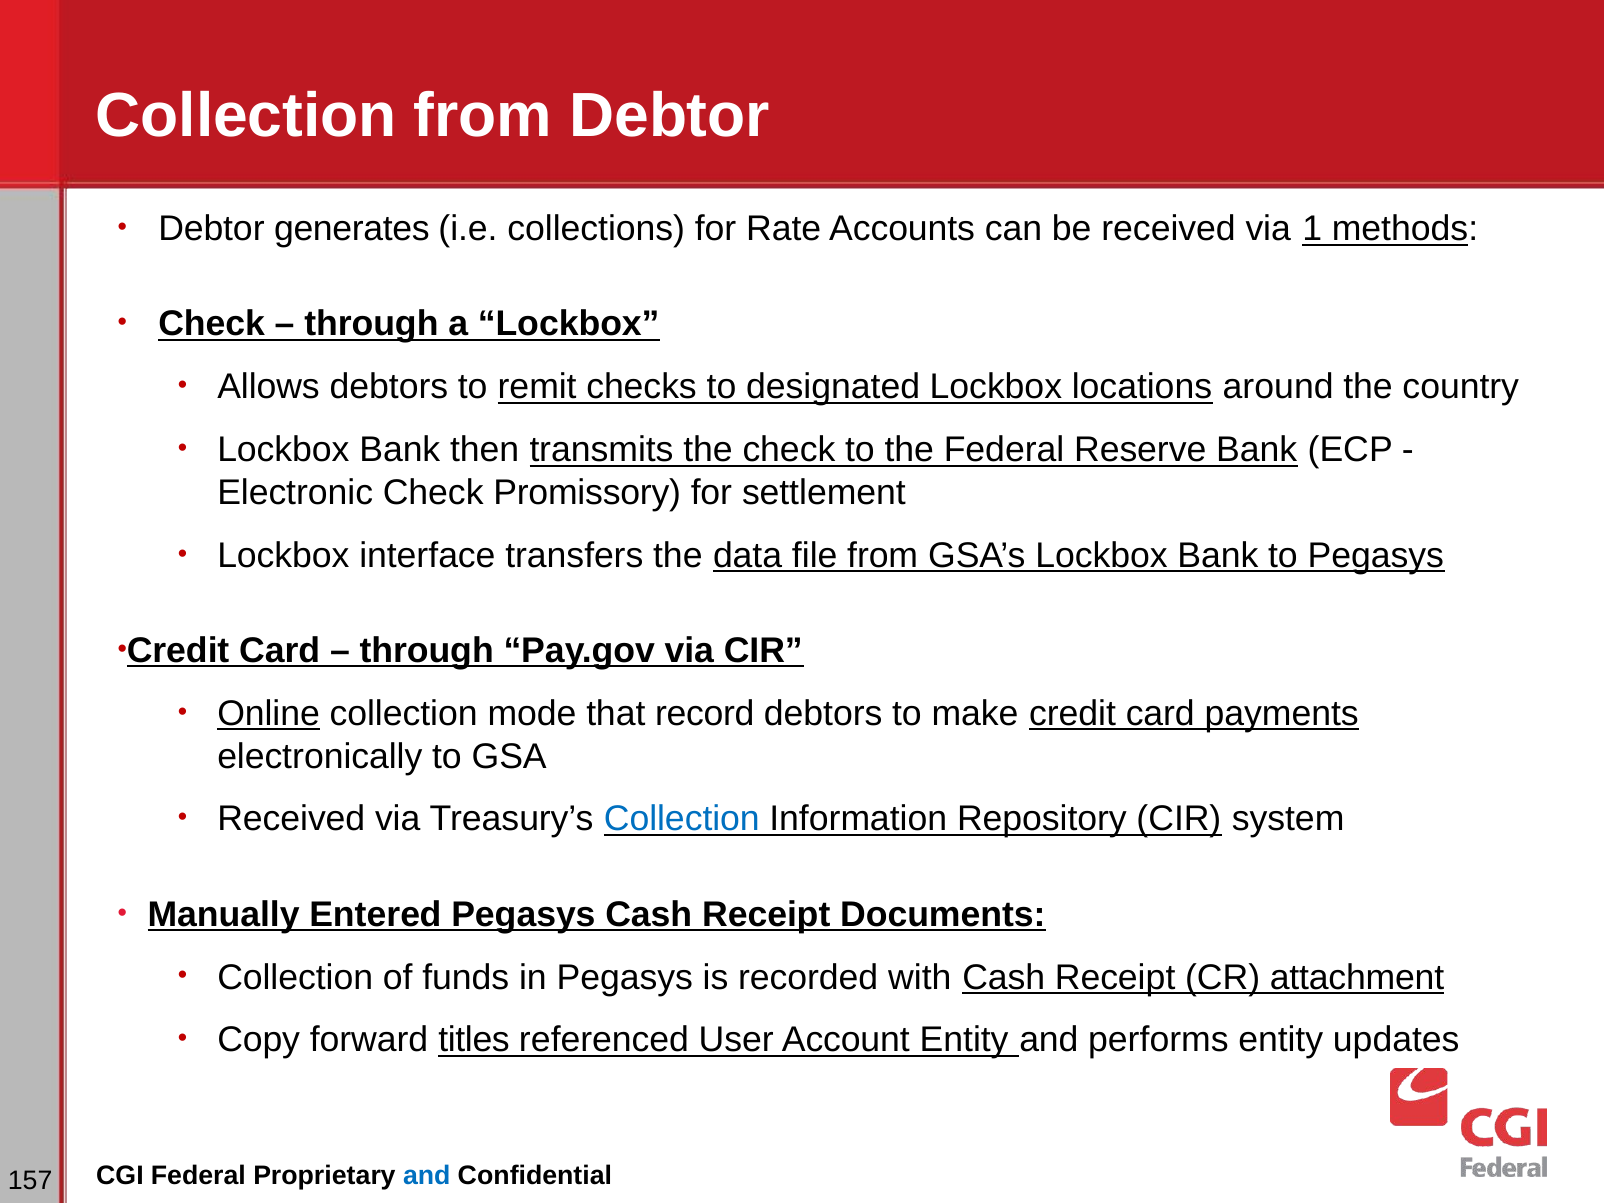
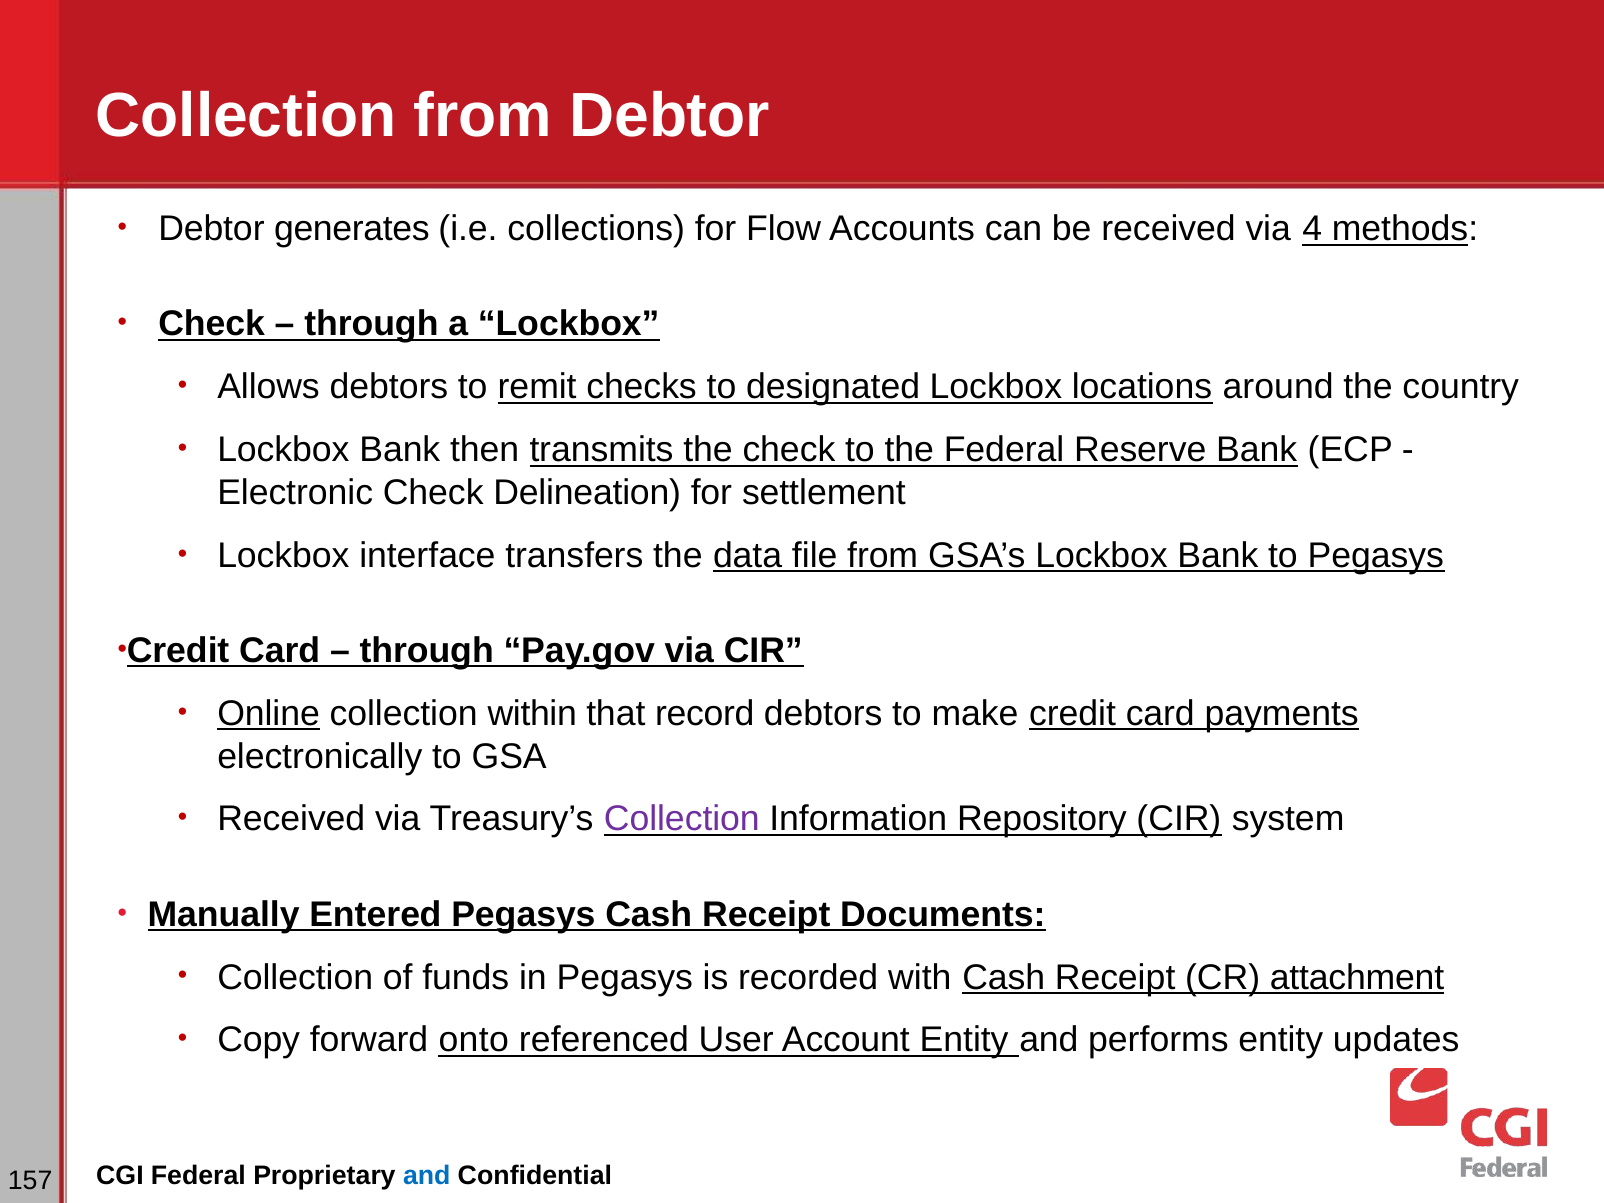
Rate: Rate -> Flow (784, 229)
1: 1 -> 4 (1312, 229)
Promissory: Promissory -> Delineation (587, 492)
mode: mode -> within (532, 714)
Collection colour: blue -> purple (682, 819)
titles: titles -> onto (474, 1040)
